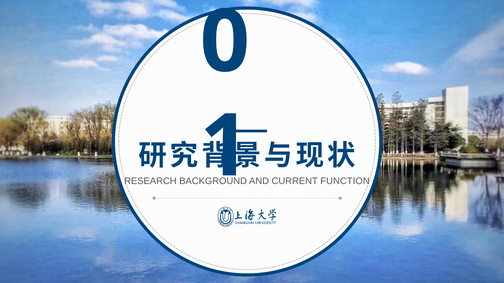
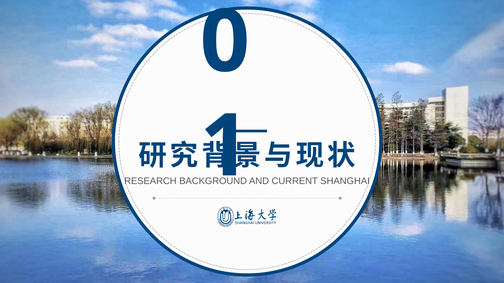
FUNCTION: FUNCTION -> SHANGHAI (345, 181)
